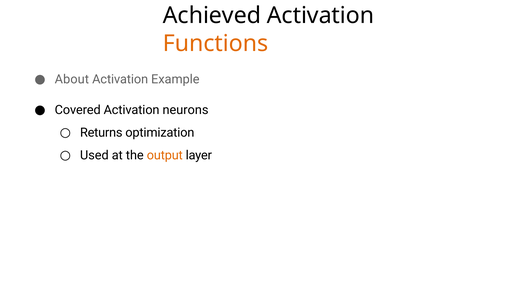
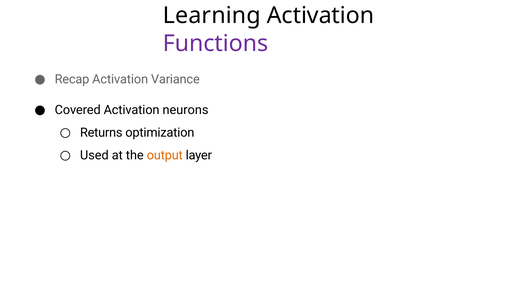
Achieved: Achieved -> Learning (212, 16)
Functions colour: orange -> purple (216, 43)
About: About -> Recap (72, 79)
Example: Example -> Variance (175, 79)
